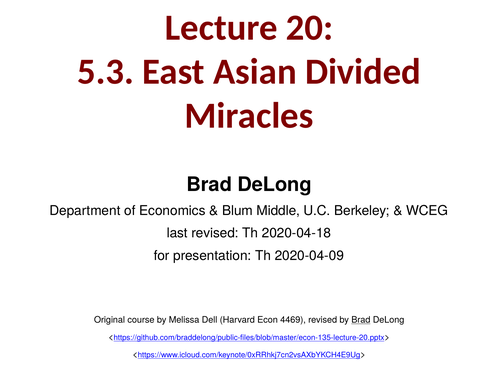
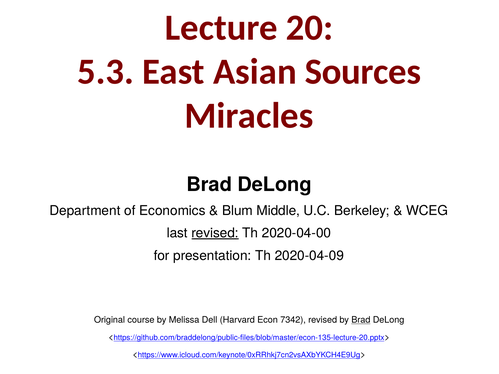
Divided: Divided -> Sources (363, 72)
revised underline: none -> present (215, 233)
2020-04-18: 2020-04-18 -> 2020-04-00 (296, 233)
4469: 4469 -> 7342 (293, 320)
